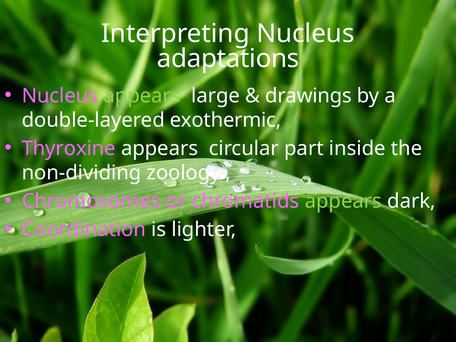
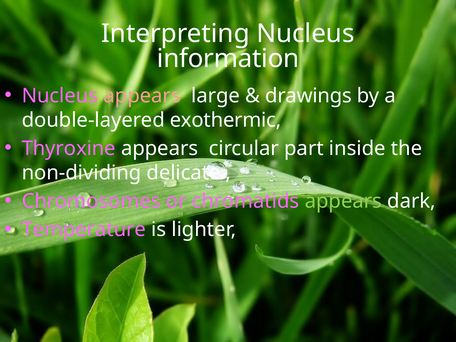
adaptations: adaptations -> information (228, 59)
appears colour: light green -> pink (142, 96)
zoology: zoology -> delicate (184, 173)
Coordination: Coordination -> Temperature (84, 229)
